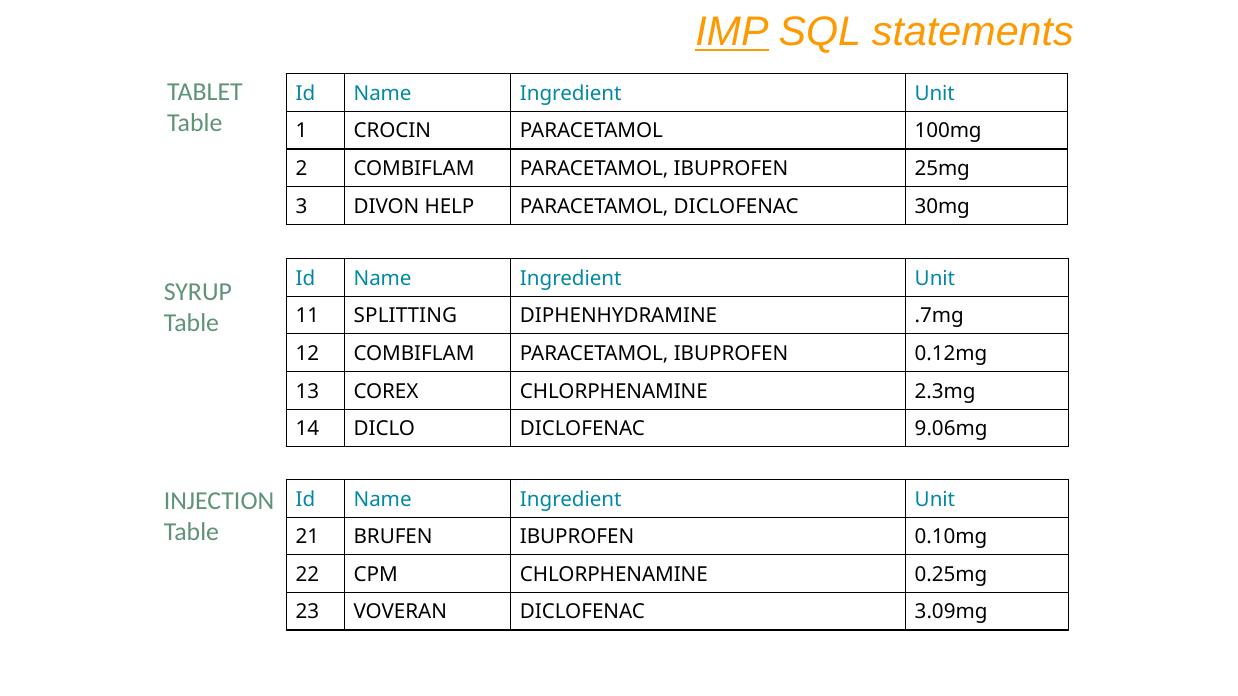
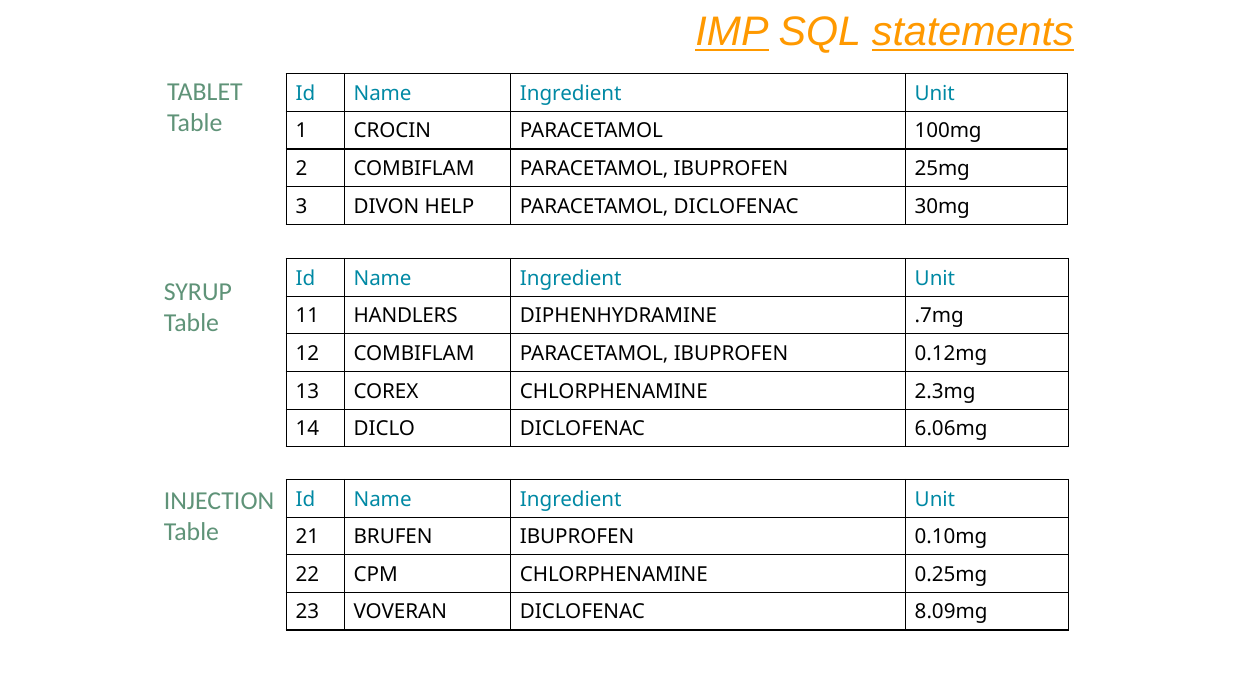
statements underline: none -> present (973, 32)
SPLITTING: SPLITTING -> HANDLERS (406, 316)
9.06mg: 9.06mg -> 6.06mg (951, 429)
3.09mg: 3.09mg -> 8.09mg (951, 612)
